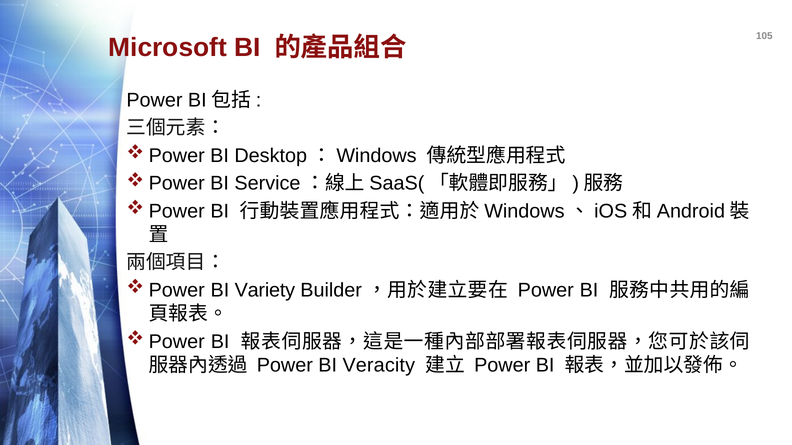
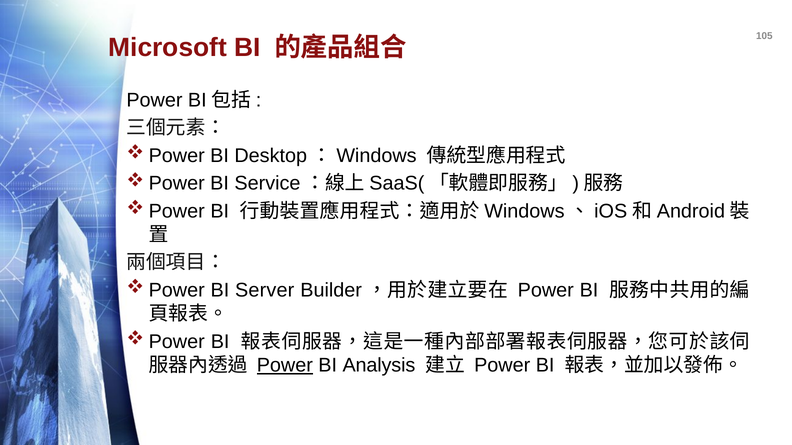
Variety: Variety -> Server (265, 290)
Power underline: none -> present (285, 366)
Veracity: Veracity -> Analysis (379, 366)
